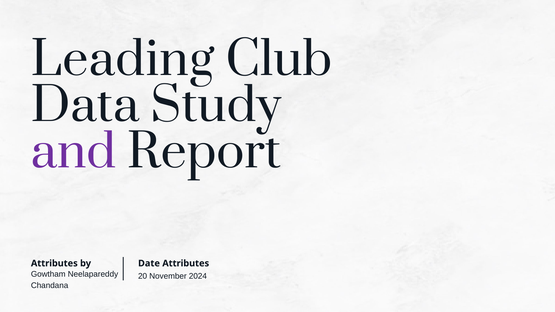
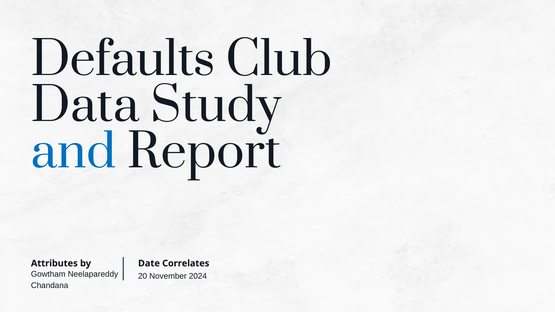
Leading: Leading -> Defaults (123, 60)
and colour: purple -> blue (74, 152)
Date Attributes: Attributes -> Correlates (186, 263)
